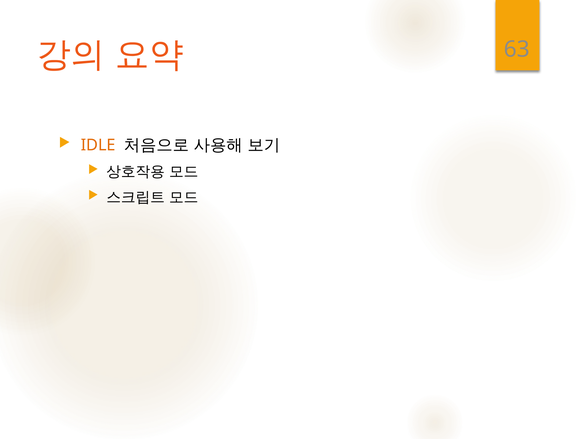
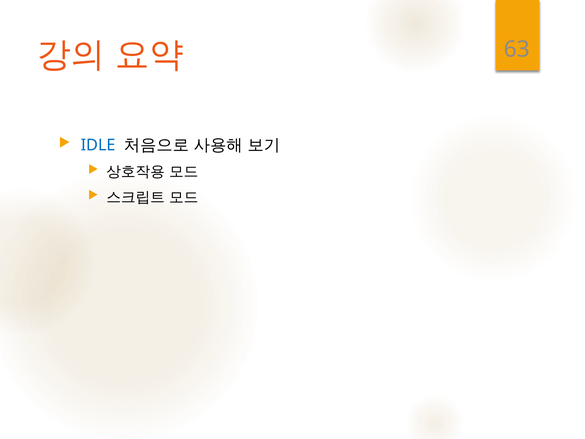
IDLE colour: orange -> blue (98, 145)
